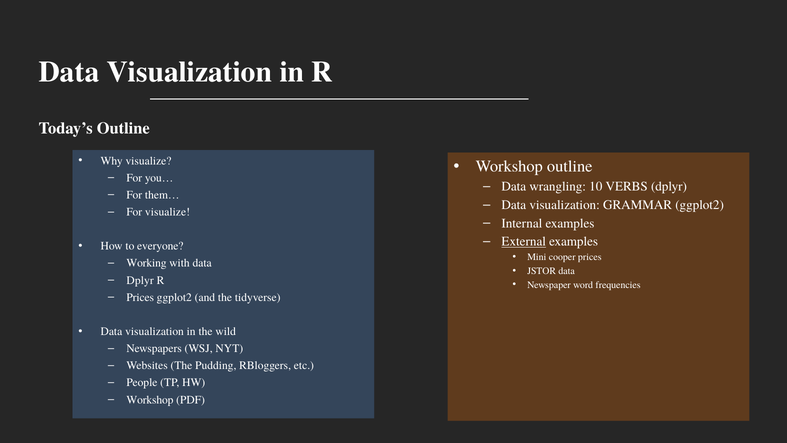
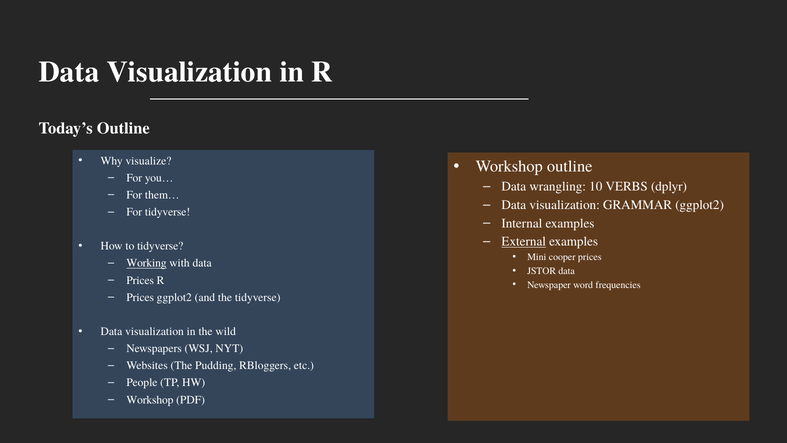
For visualize: visualize -> tidyverse (168, 212)
to everyone: everyone -> tidyverse (160, 246)
Working underline: none -> present (146, 263)
Dplyr: Dplyr -> Prices (140, 280)
